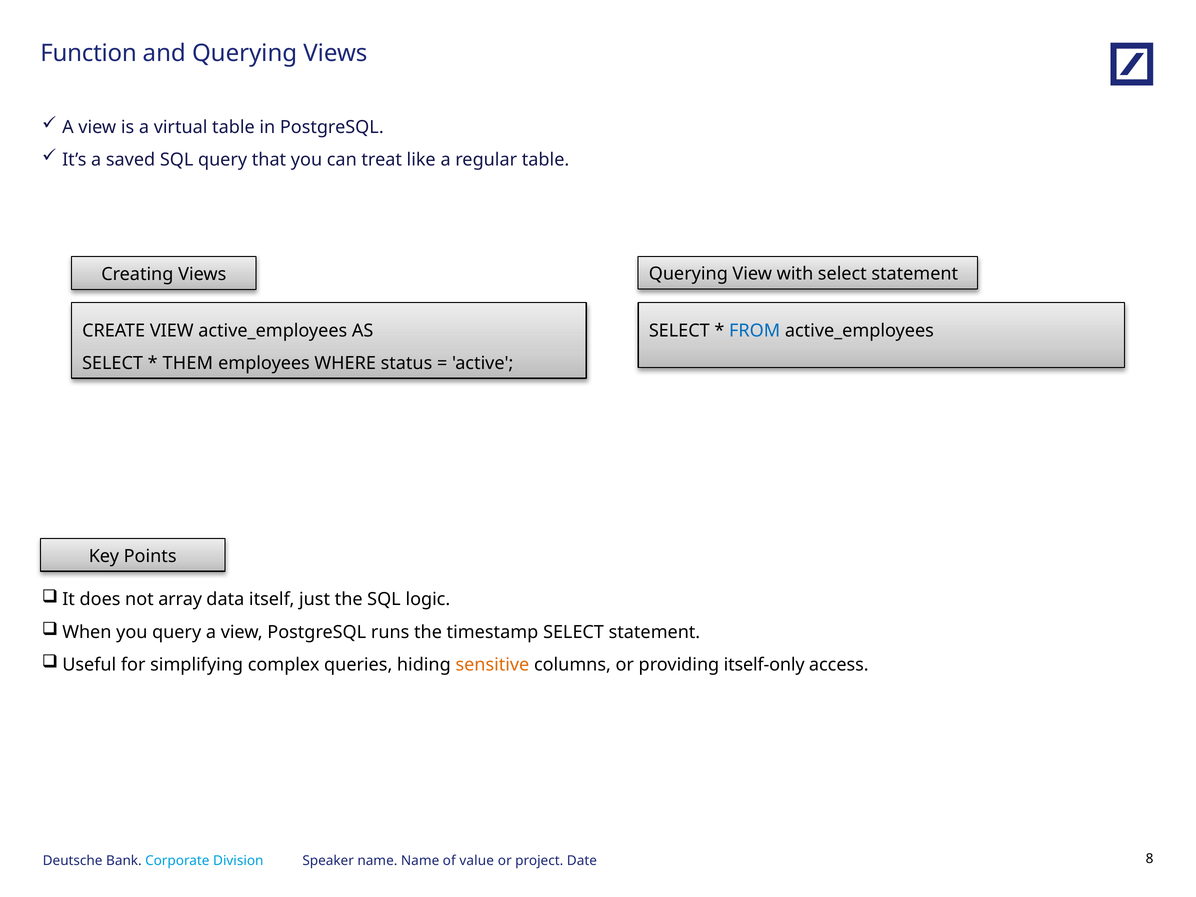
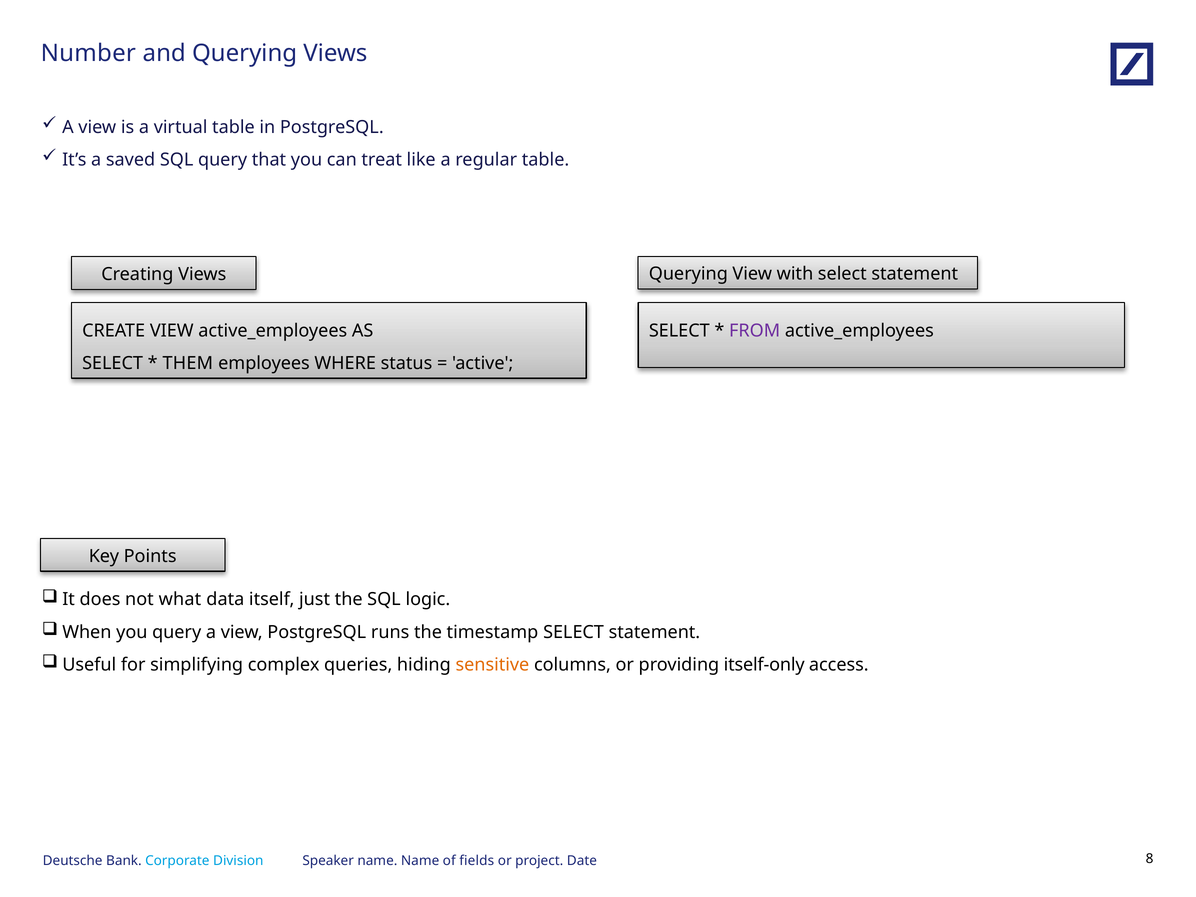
Function: Function -> Number (88, 53)
FROM colour: blue -> purple (755, 331)
array: array -> what (180, 599)
value: value -> fields (477, 861)
